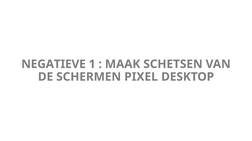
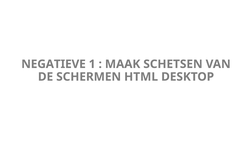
PIXEL: PIXEL -> HTML (141, 77)
